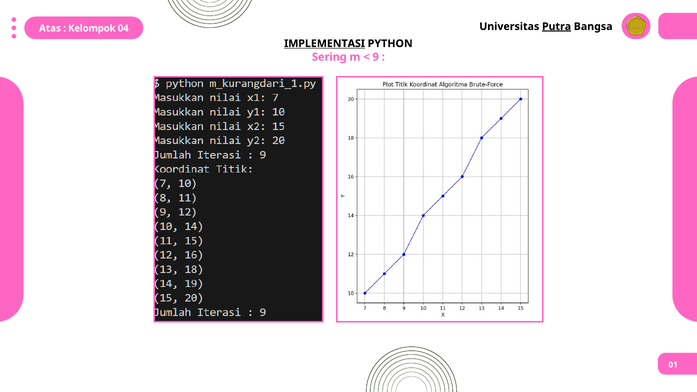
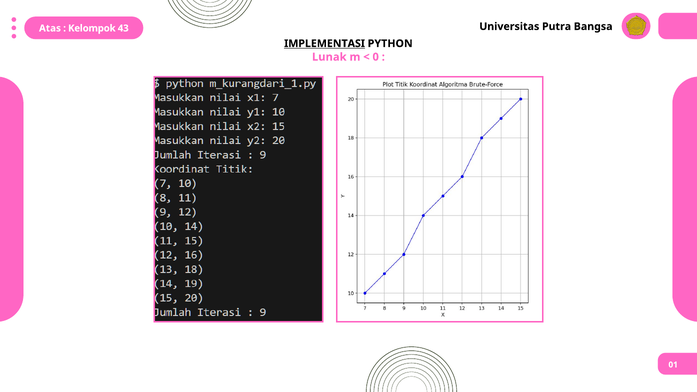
04: 04 -> 43 (123, 28)
Putra underline: present -> none (557, 26)
Sering: Sering -> Lunak (329, 57)
9: 9 -> 0 (376, 57)
